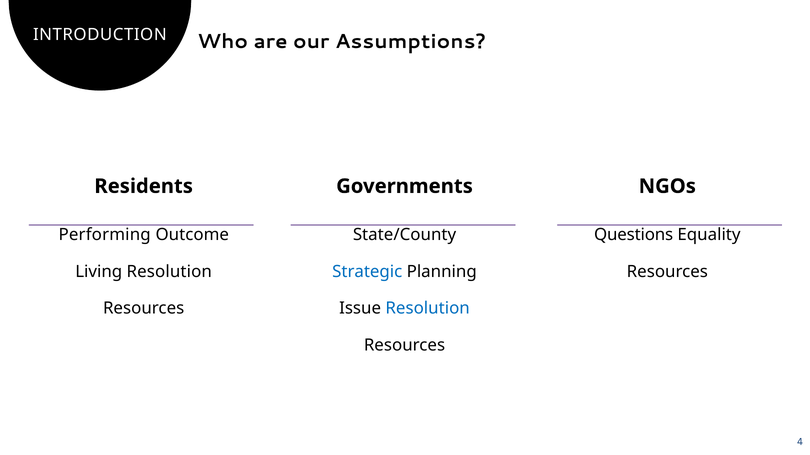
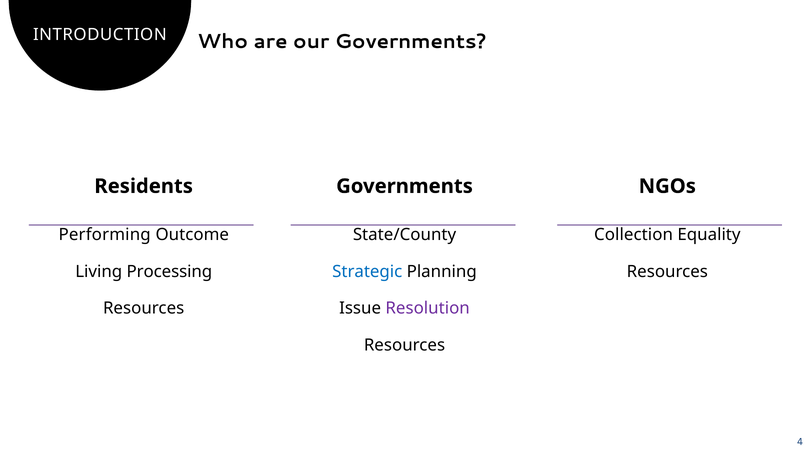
our Assumptions: Assumptions -> Governments (411, 42)
Questions: Questions -> Collection (634, 235)
Living Resolution: Resolution -> Processing (169, 272)
Resolution colour: blue -> purple (428, 309)
